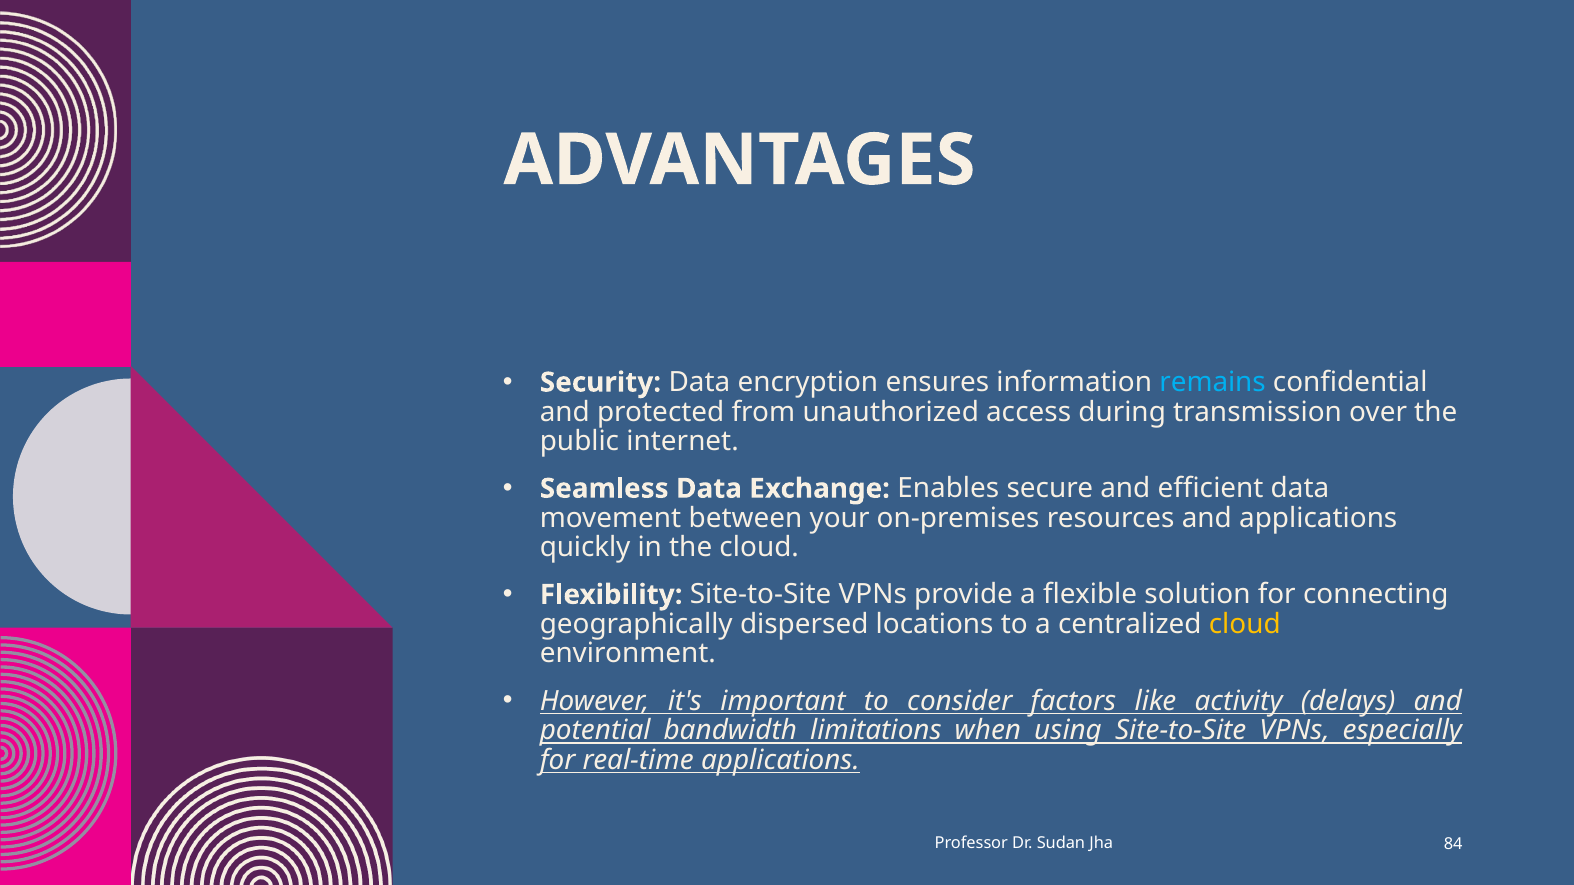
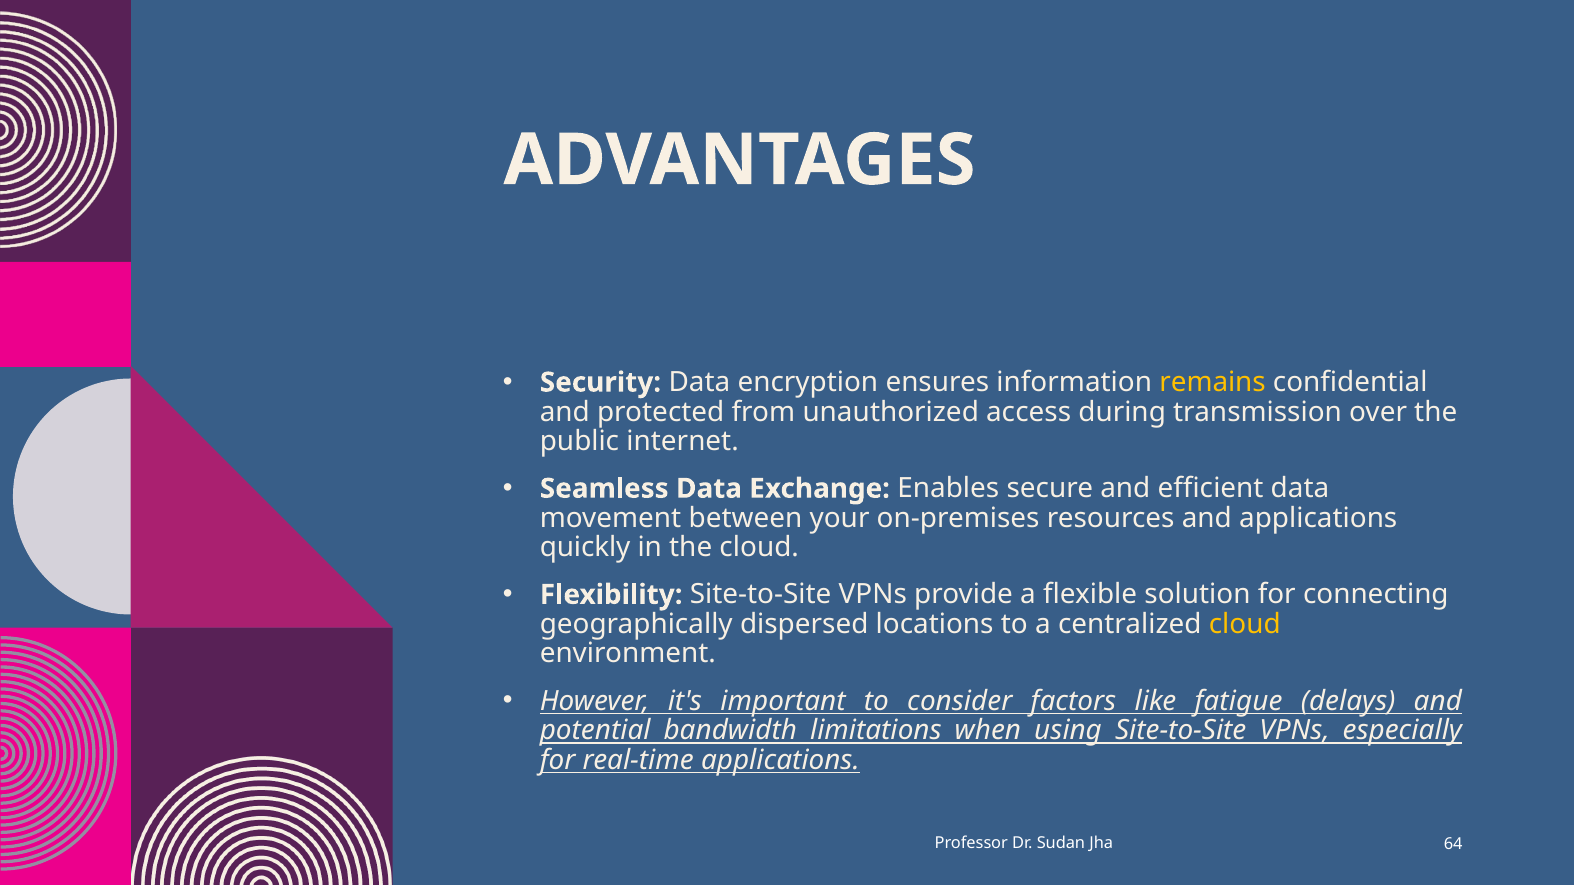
remains colour: light blue -> yellow (1213, 383)
activity: activity -> fatigue (1239, 701)
84: 84 -> 64 (1453, 844)
